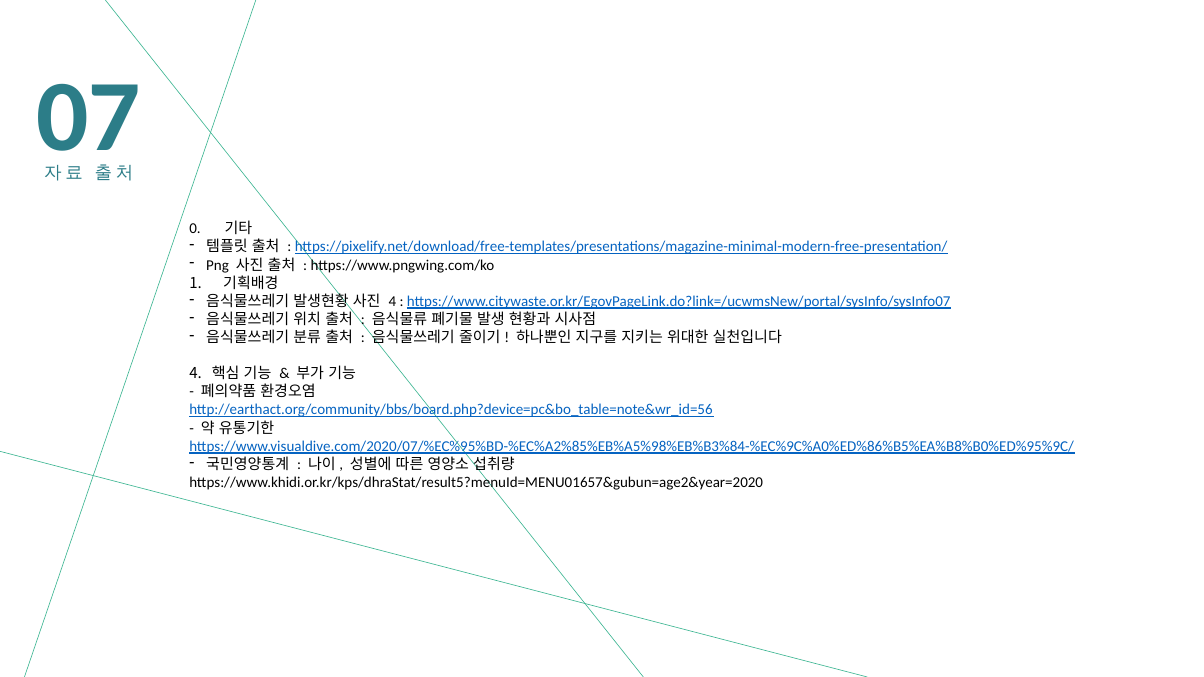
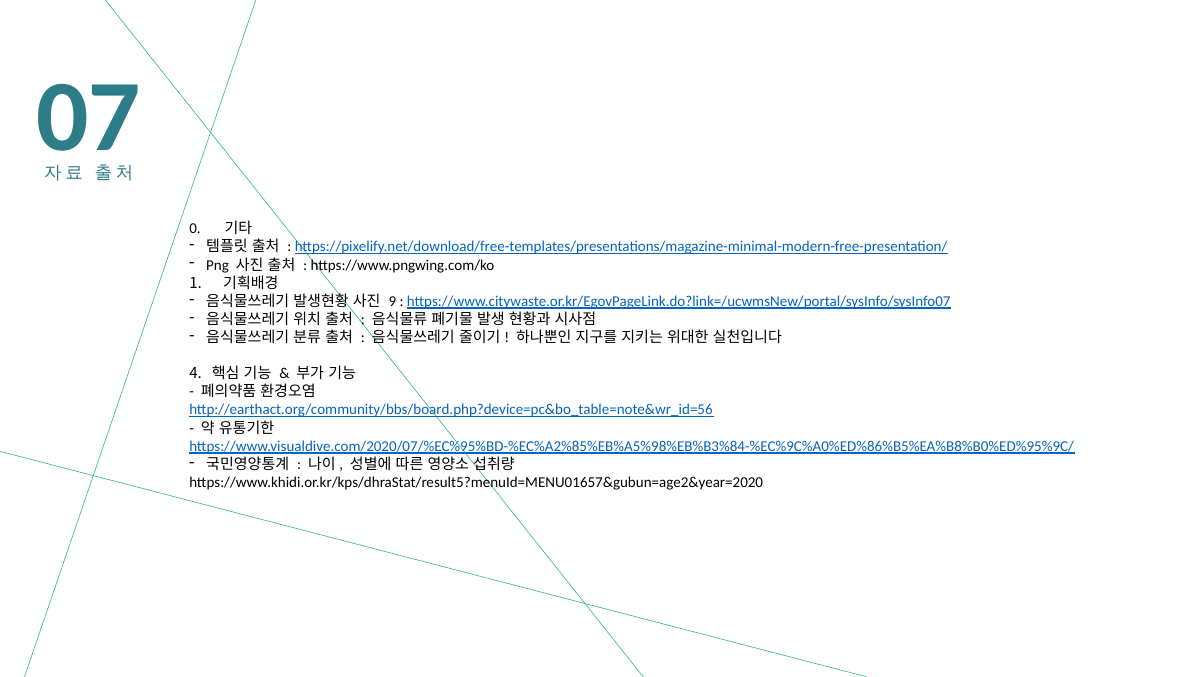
4: 4 -> 9 (392, 301)
